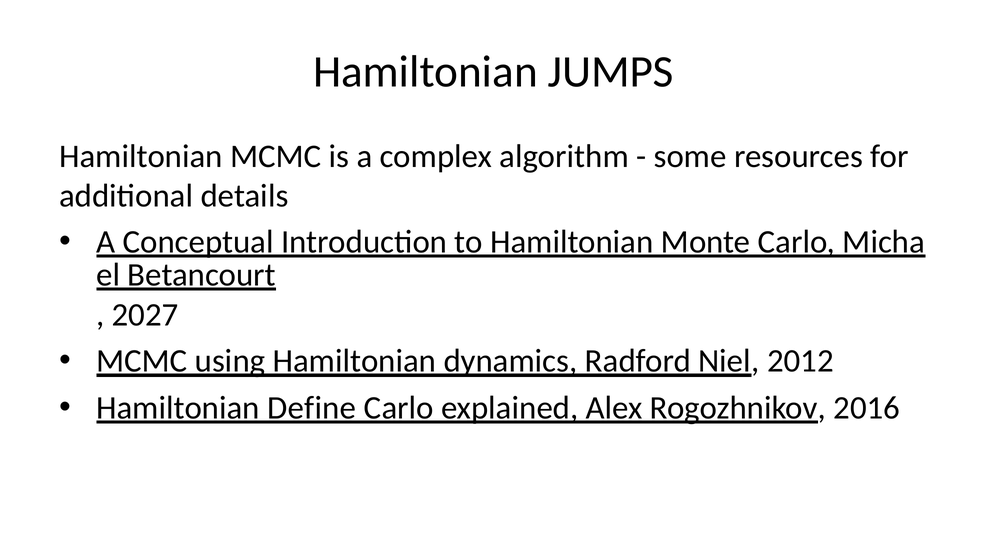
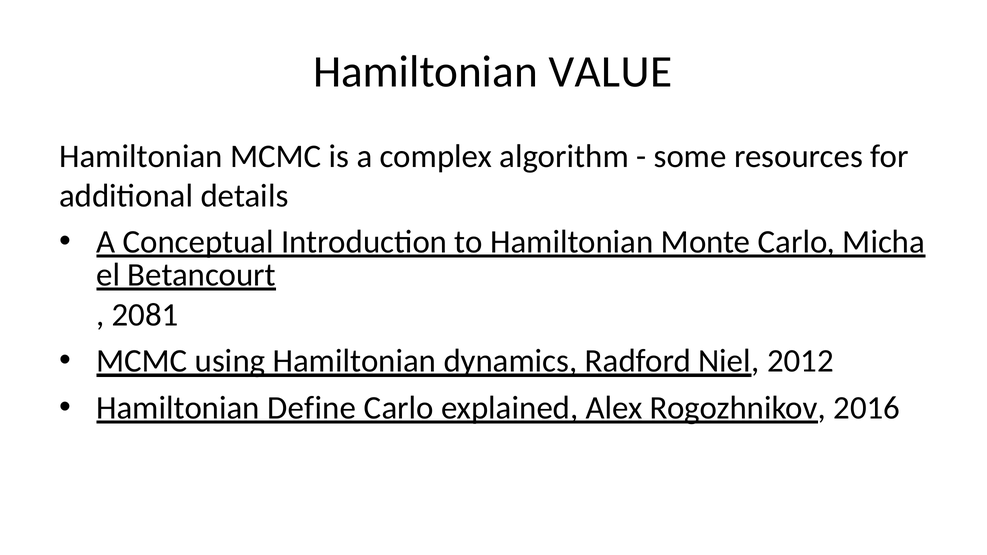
JUMPS: JUMPS -> VALUE (611, 72)
2027: 2027 -> 2081 (145, 315)
